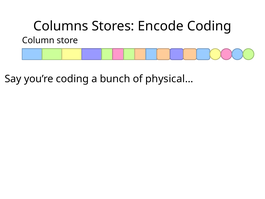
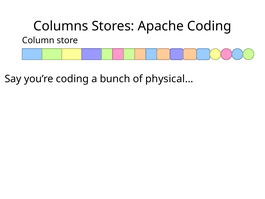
Encode: Encode -> Apache (161, 26)
